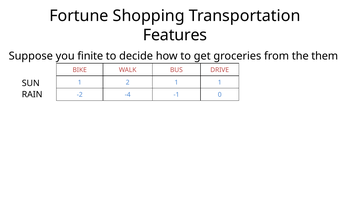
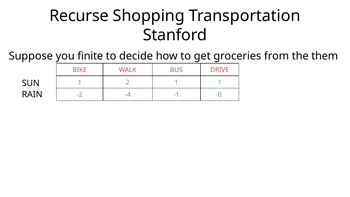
Fortune: Fortune -> Recurse (79, 16)
Features: Features -> Stanford (175, 35)
